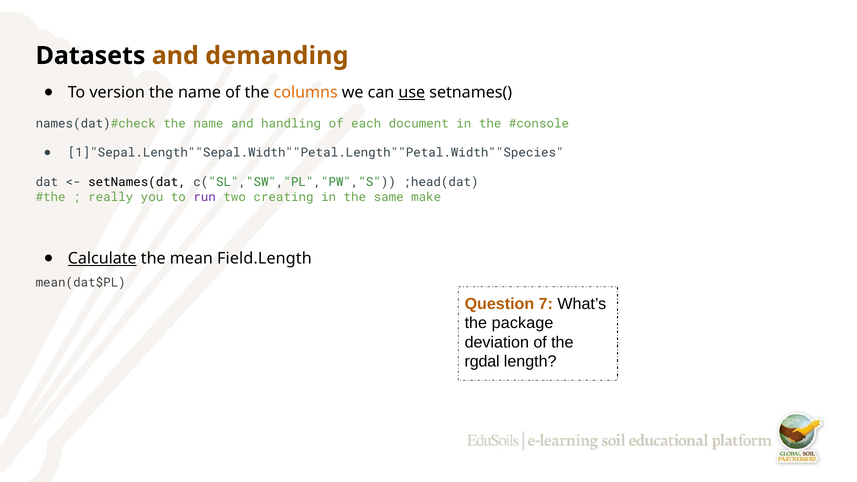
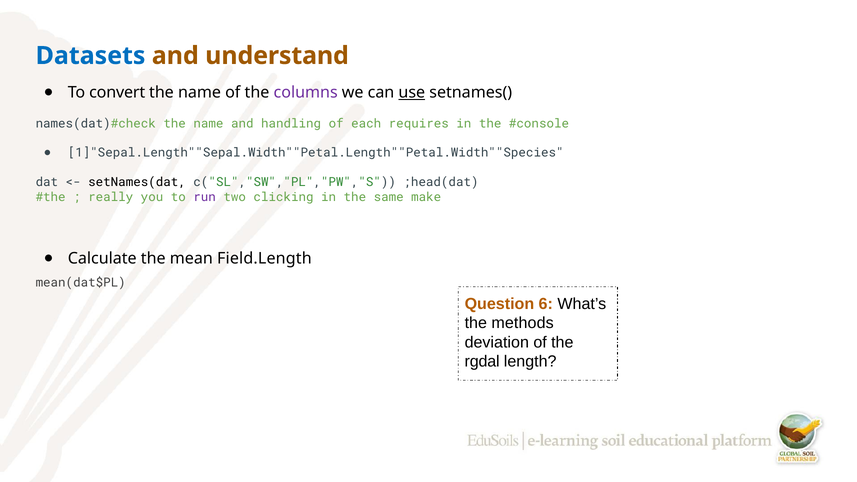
Datasets colour: black -> blue (91, 56)
demanding: demanding -> understand (277, 56)
version: version -> convert (117, 92)
columns colour: orange -> purple (306, 92)
document: document -> requires (419, 124)
creating: creating -> clicking (283, 197)
Calculate underline: present -> none (102, 258)
7: 7 -> 6 (546, 304)
package: package -> methods (523, 323)
